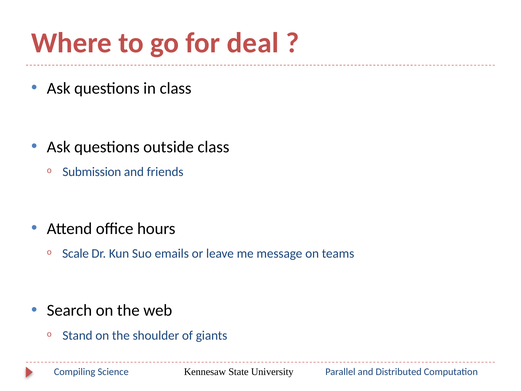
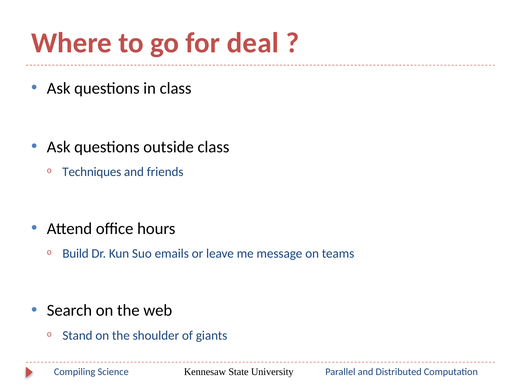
Submission: Submission -> Techniques (92, 172)
Scale: Scale -> Build (76, 254)
